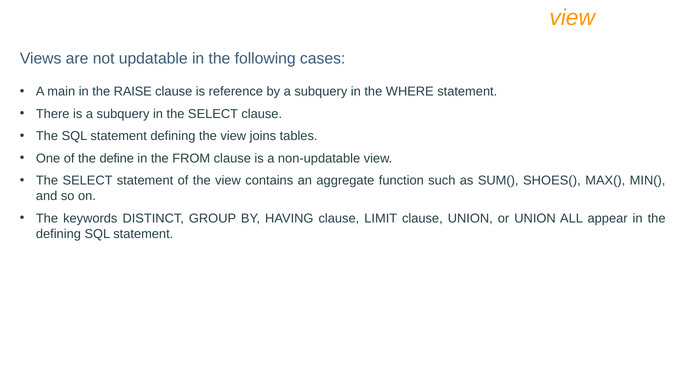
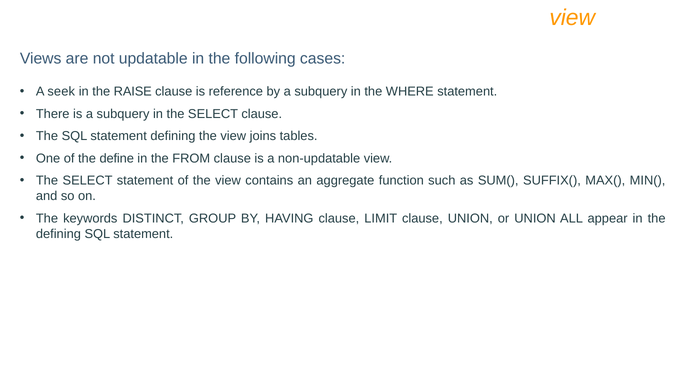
main: main -> seek (61, 91)
SHOES(: SHOES( -> SUFFIX( (552, 181)
